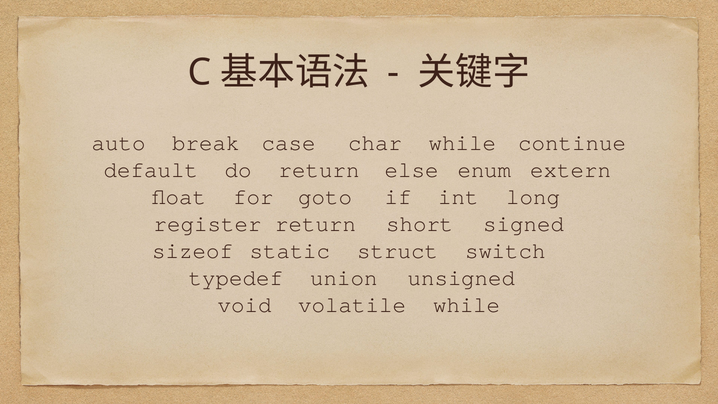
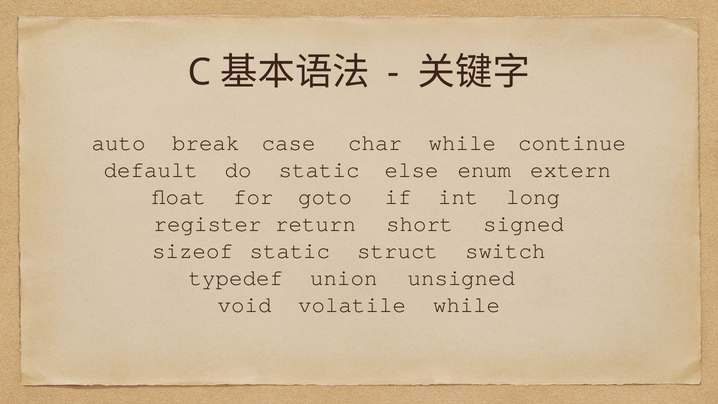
do return: return -> static (319, 170)
